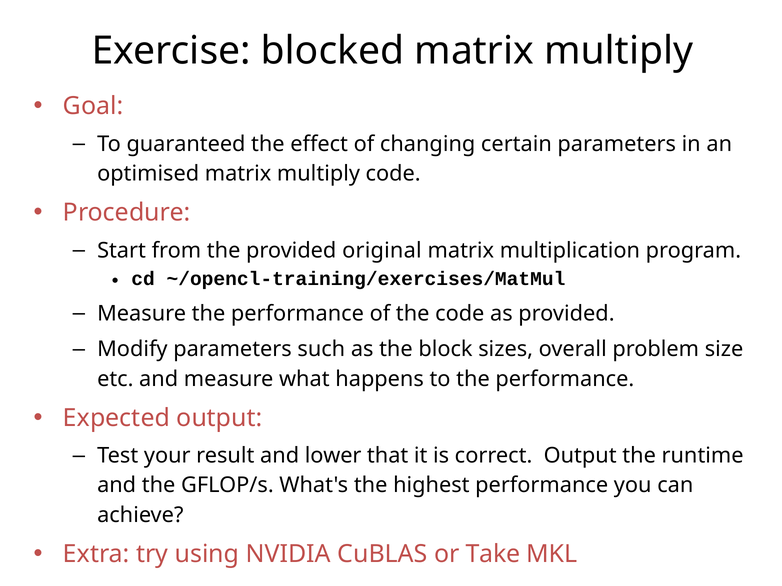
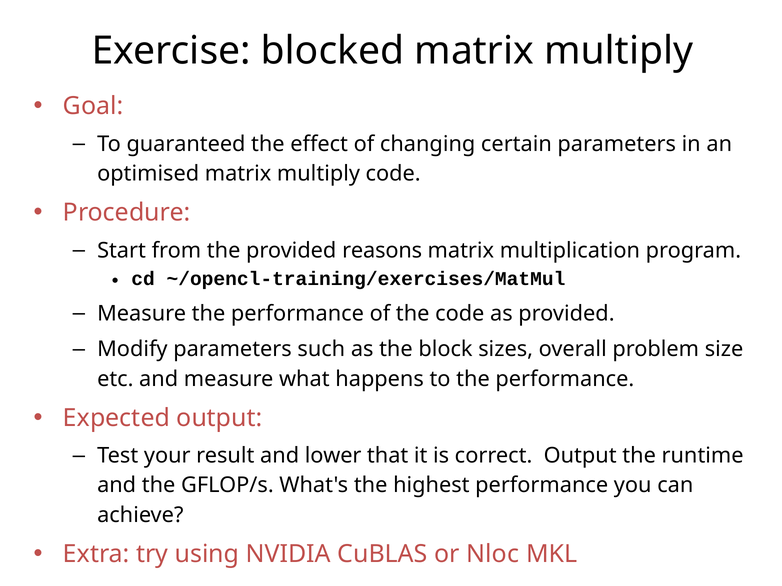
original: original -> reasons (382, 251)
Take: Take -> Nloc (493, 554)
